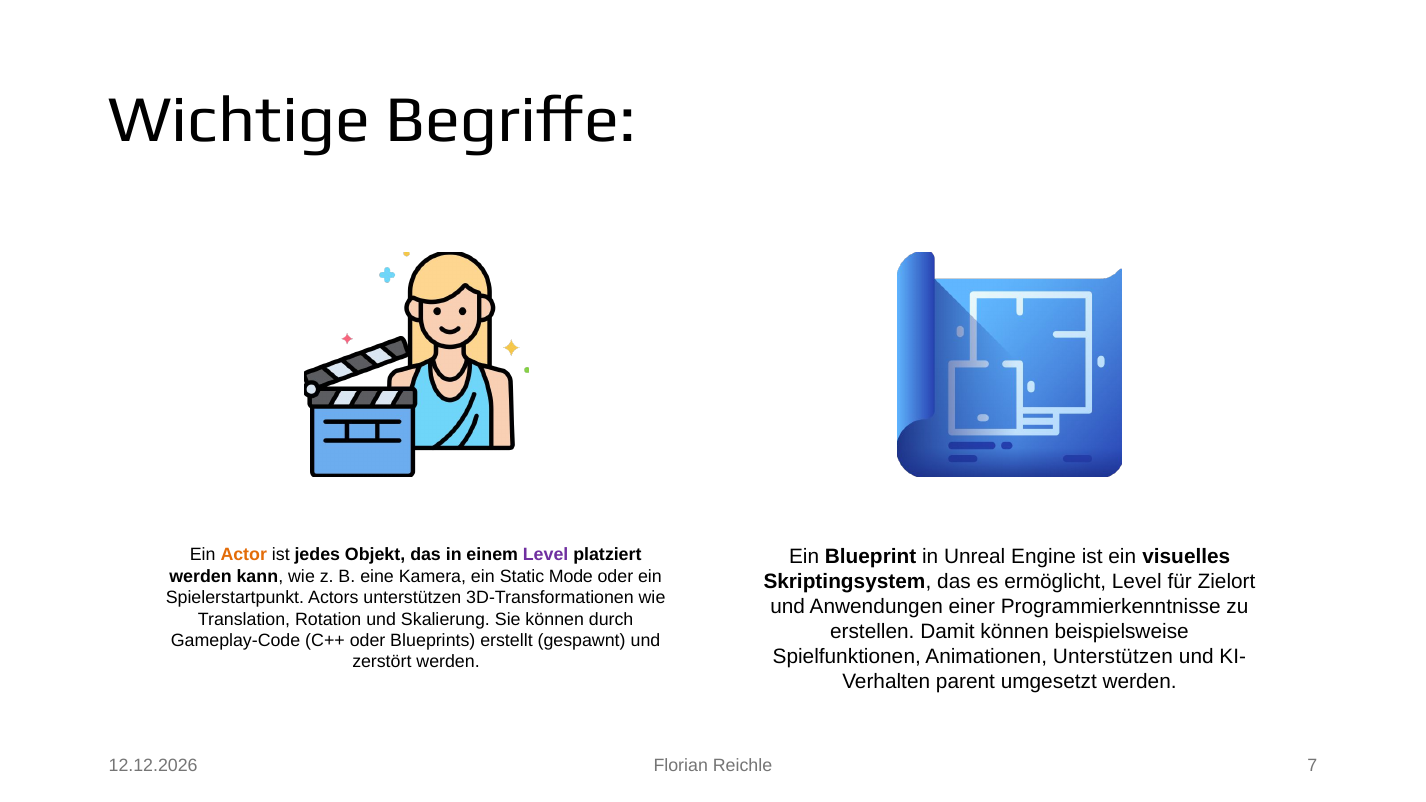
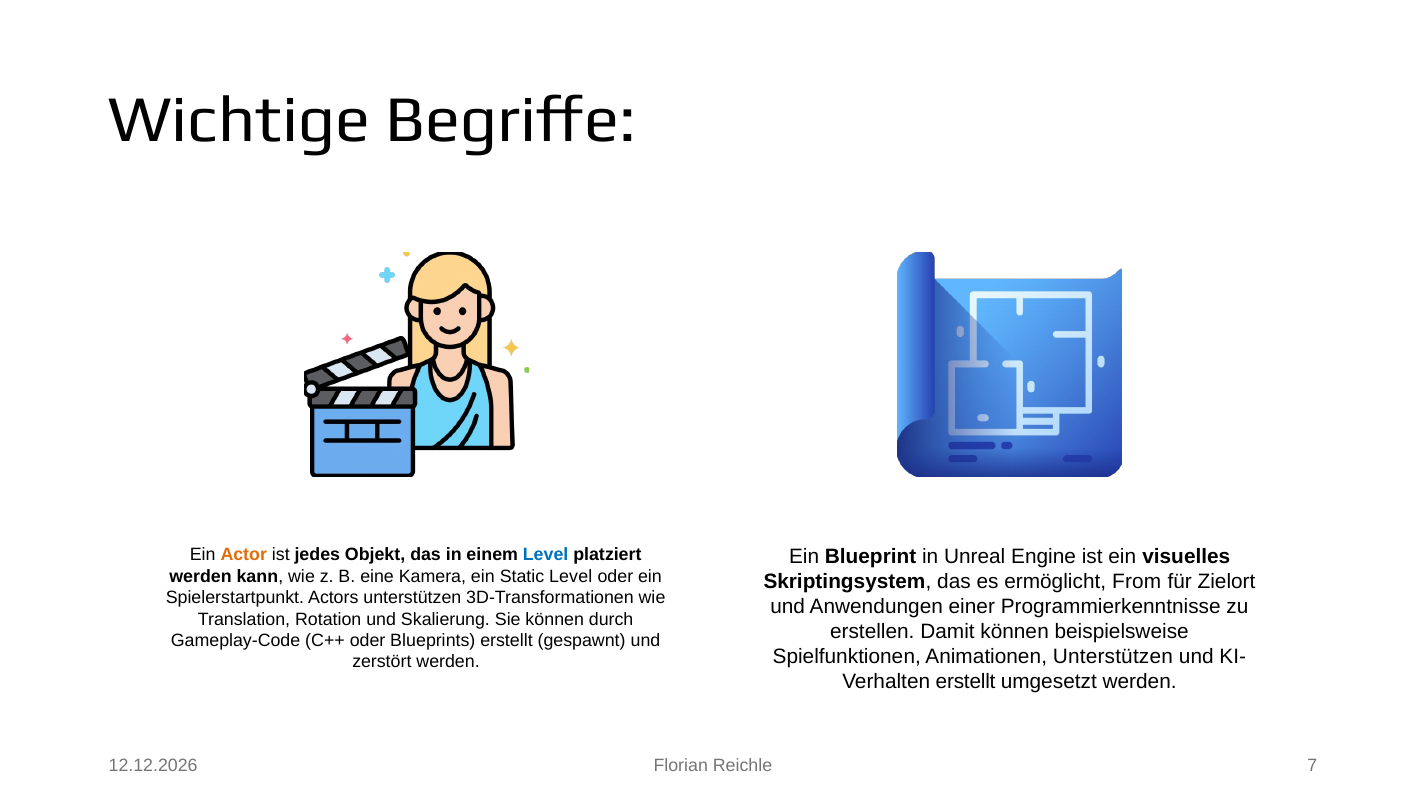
Level colour: purple -> blue (546, 555)
Static Mode: Mode -> Level (571, 577)
ermöglicht Level: Level -> From (1137, 582)
parent: parent -> erstellt (966, 682)
